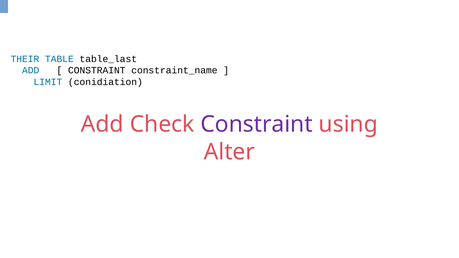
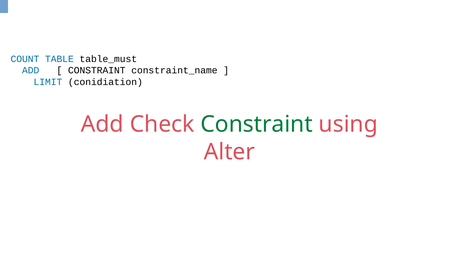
THEIR: THEIR -> COUNT (25, 59)
table_last: table_last -> table_must (108, 59)
Constraint colour: purple -> green (257, 124)
